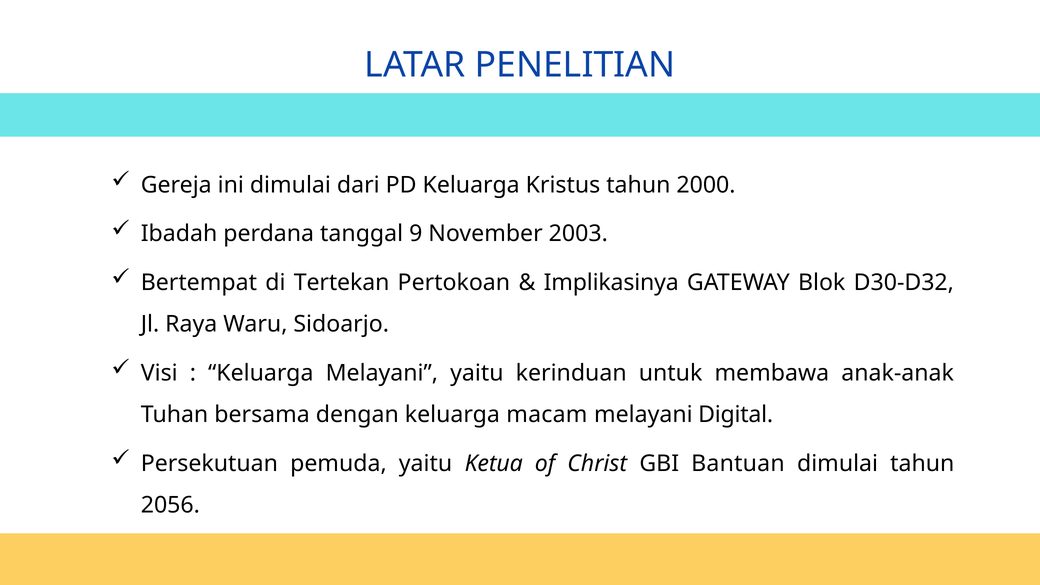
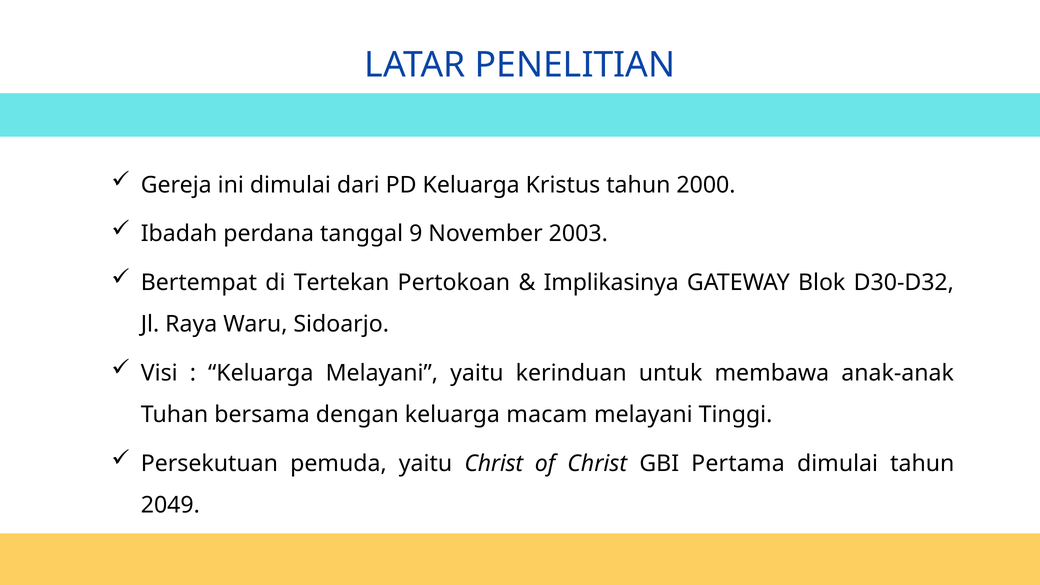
Digital: Digital -> Tinggi (736, 415)
yaitu Ketua: Ketua -> Christ (494, 463)
Bantuan: Bantuan -> Pertama (738, 463)
2056: 2056 -> 2049 (170, 505)
